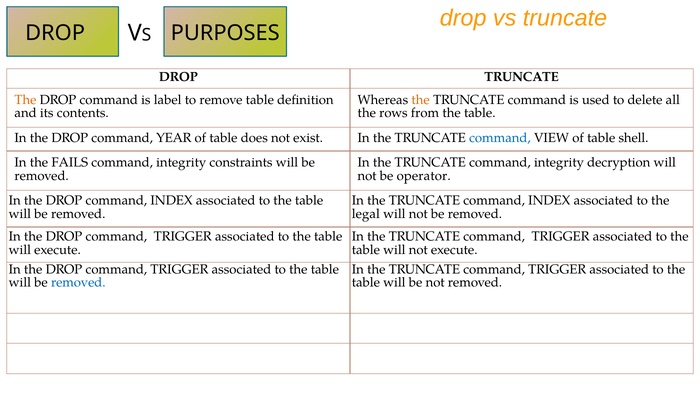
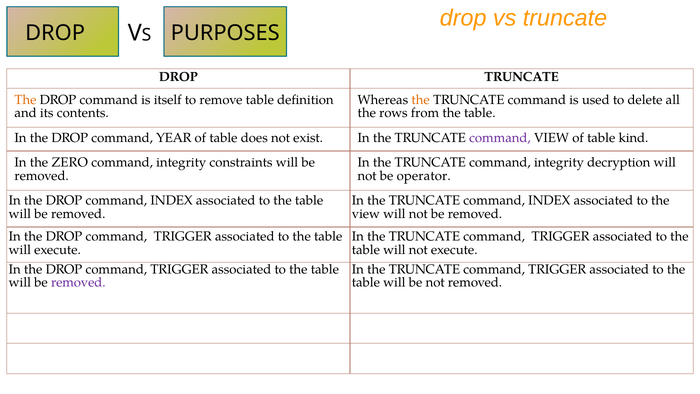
label: label -> itself (168, 100)
command colour: blue -> purple (500, 138)
shell: shell -> kind (633, 138)
FAILS: FAILS -> ZERO (70, 162)
legal: legal -> view (366, 214)
removed colour: blue -> purple (78, 282)
